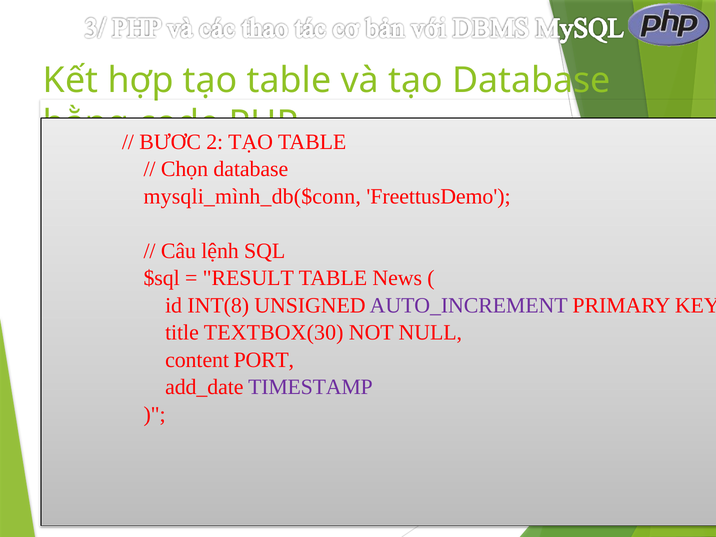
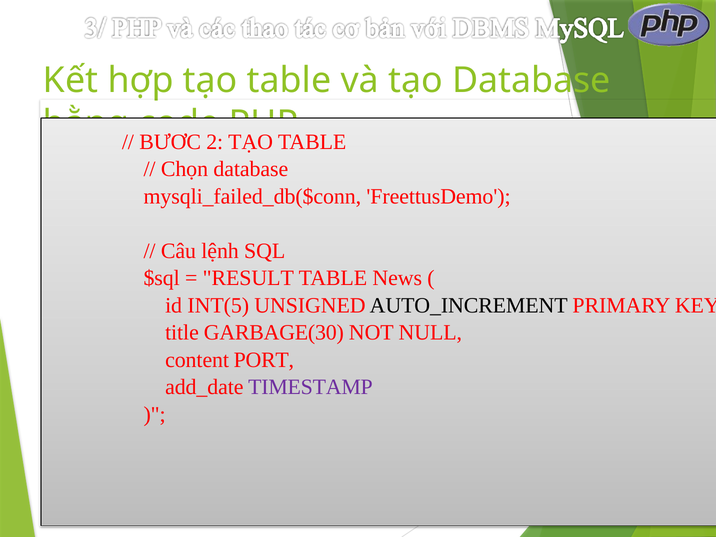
mysqli_mình_db($conn: mysqli_mình_db($conn -> mysqli_failed_db($conn (252, 196)
INT(8: INT(8 -> INT(5 (218, 305)
AUTO_INCREMENT colour: purple -> black (469, 305)
TEXTBOX(30: TEXTBOX(30 -> GARBAGE(30 (274, 333)
